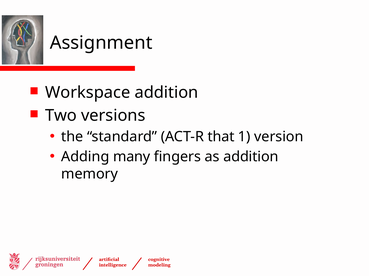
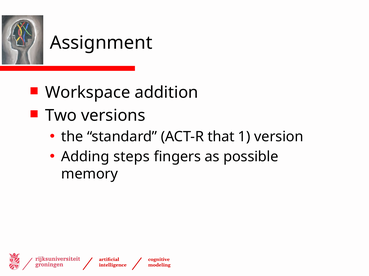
many: many -> steps (132, 157)
as addition: addition -> possible (251, 157)
